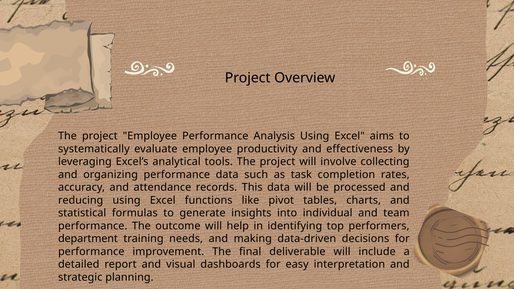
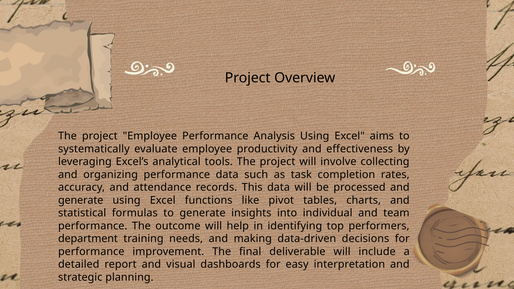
reducing: reducing -> generate (81, 200)
